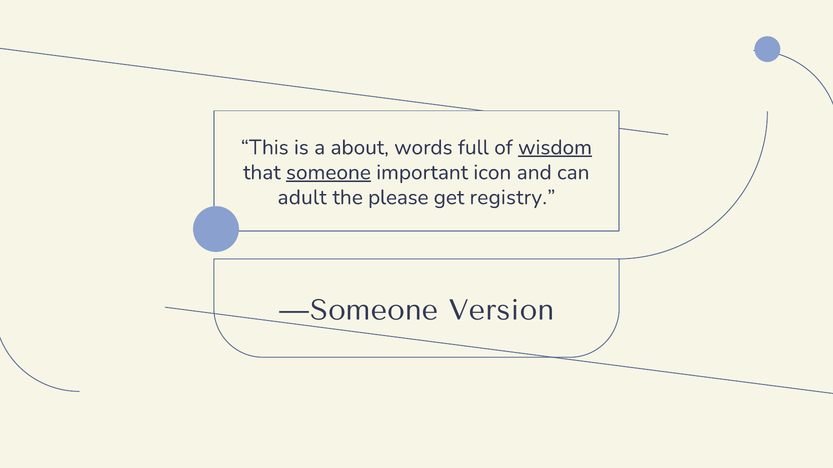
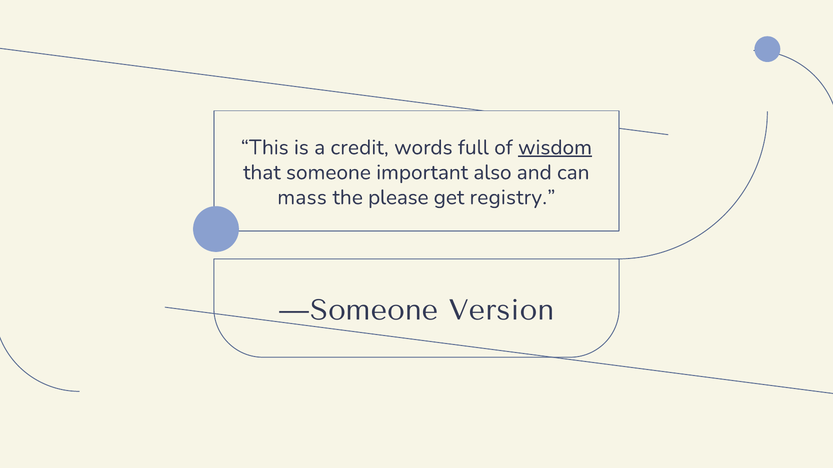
about: about -> credit (360, 148)
someone underline: present -> none (328, 173)
icon: icon -> also (492, 173)
adult: adult -> mass (302, 198)
